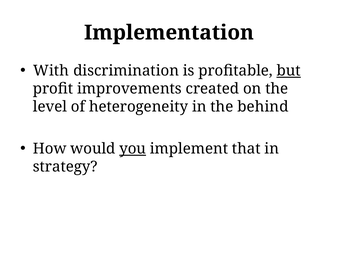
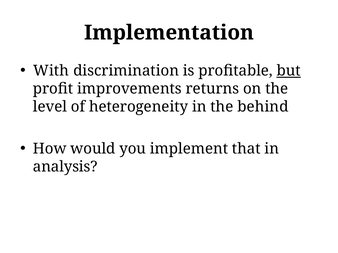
created: created -> returns (212, 89)
you underline: present -> none (133, 149)
strategy: strategy -> analysis (65, 167)
